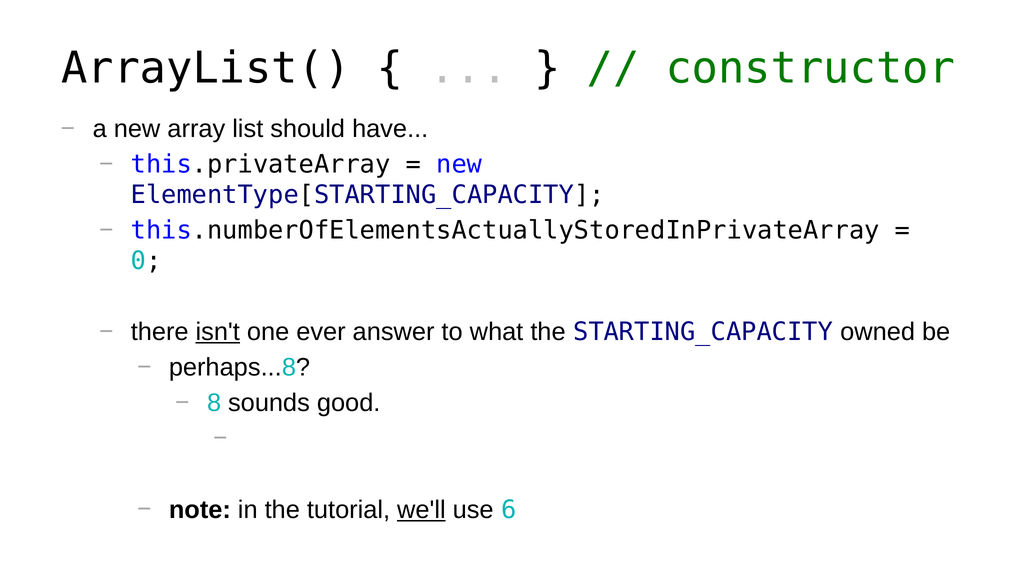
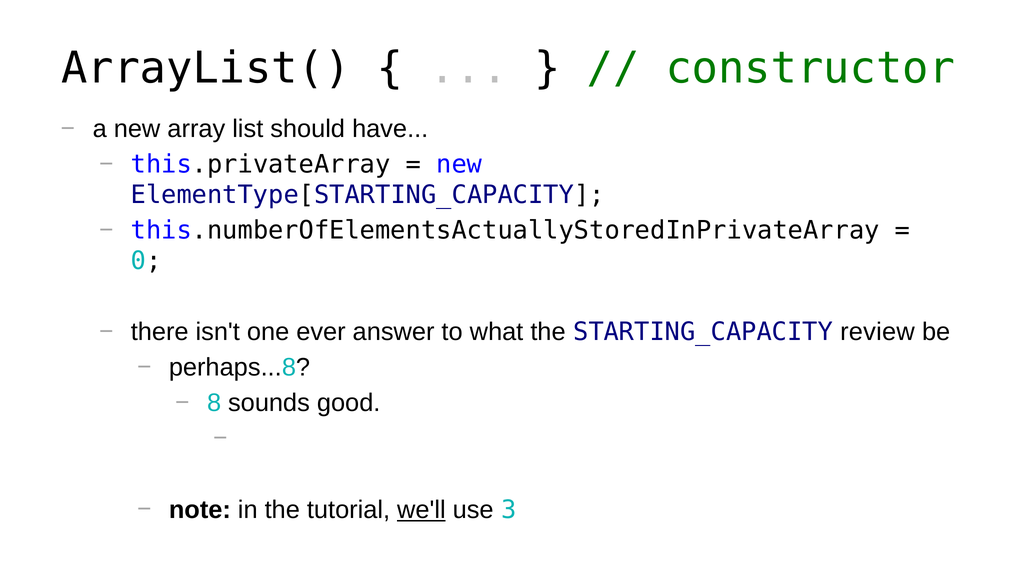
isn't underline: present -> none (218, 332)
owned: owned -> review (877, 332)
6: 6 -> 3 (509, 510)
